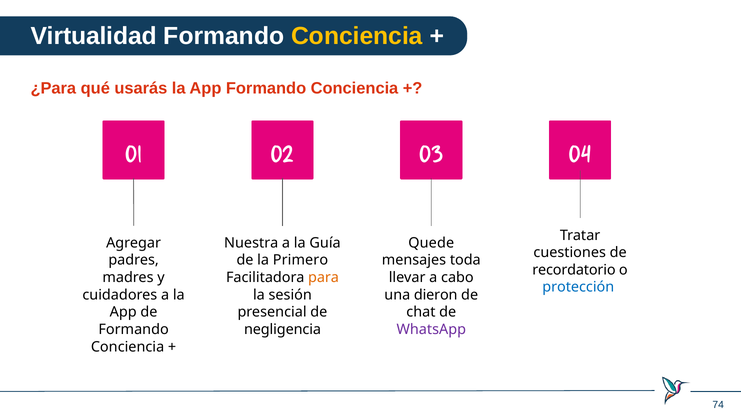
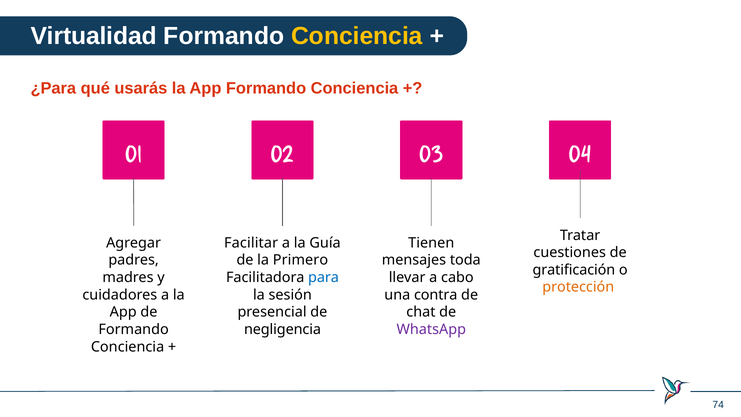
Nuestra: Nuestra -> Facilitar (251, 243)
Quede: Quede -> Tienen (431, 243)
recordatorio: recordatorio -> gratificación (574, 270)
para colour: orange -> blue (324, 277)
protección colour: blue -> orange (578, 287)
dieron: dieron -> contra (436, 295)
